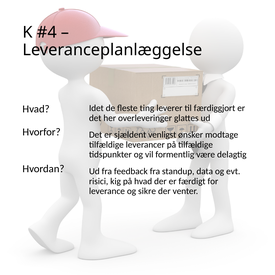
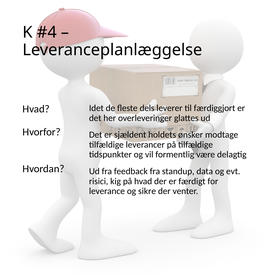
ting: ting -> dels (147, 108)
venligst: venligst -> holdets (162, 135)
